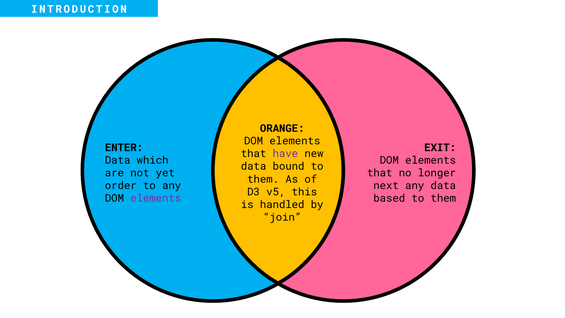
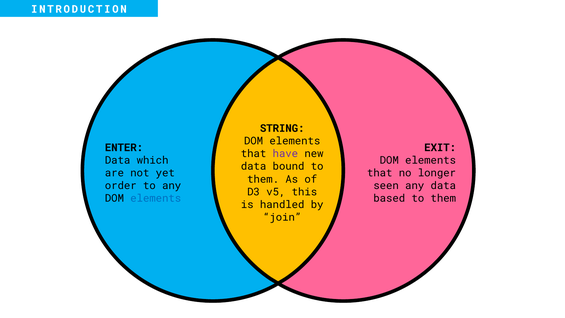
ORANGE: ORANGE -> STRING (282, 128)
next: next -> seen (386, 186)
elements colour: purple -> blue (156, 198)
